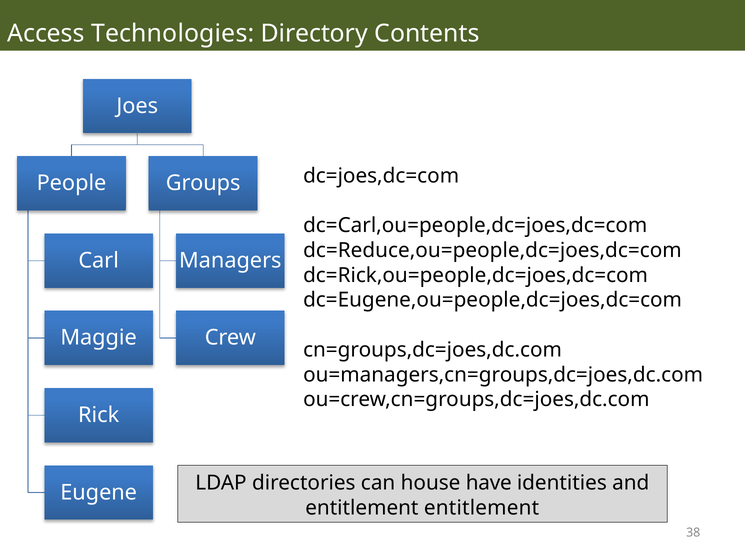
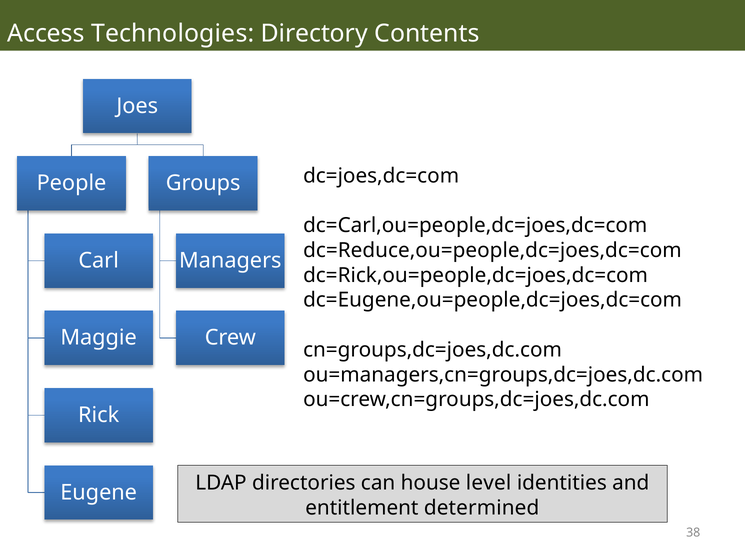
have: have -> level (489, 483)
entitlement entitlement: entitlement -> determined (482, 508)
